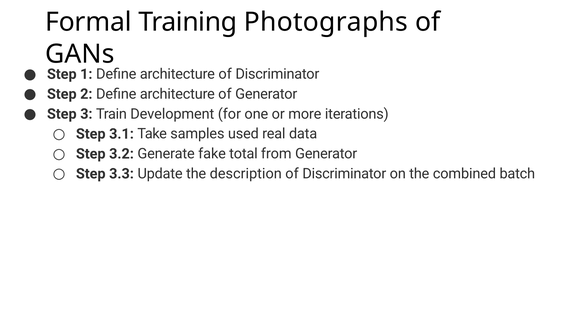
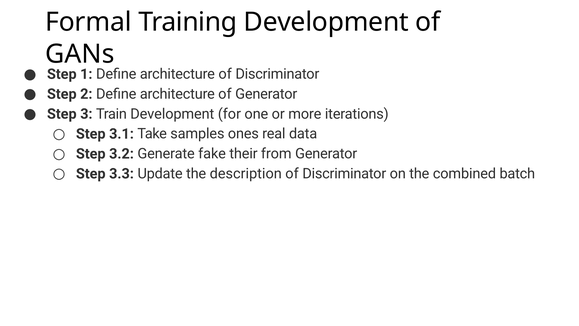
Training Photographs: Photographs -> Development (326, 22)
used: used -> ones (243, 134)
total: total -> their (243, 154)
